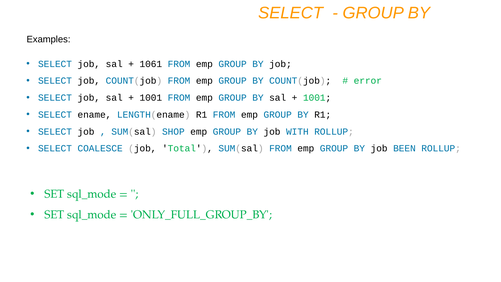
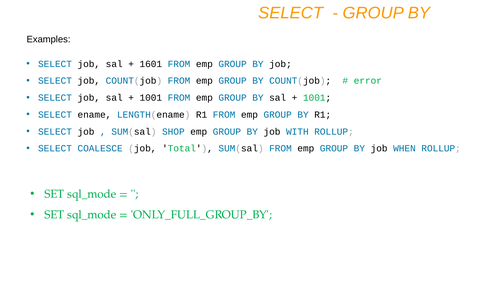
1061: 1061 -> 1601 (151, 64)
BEEN: BEEN -> WHEN (404, 148)
